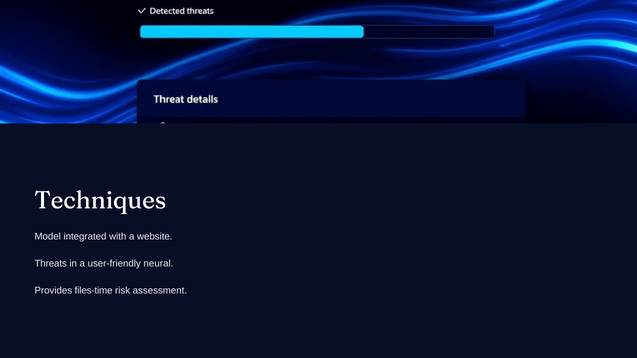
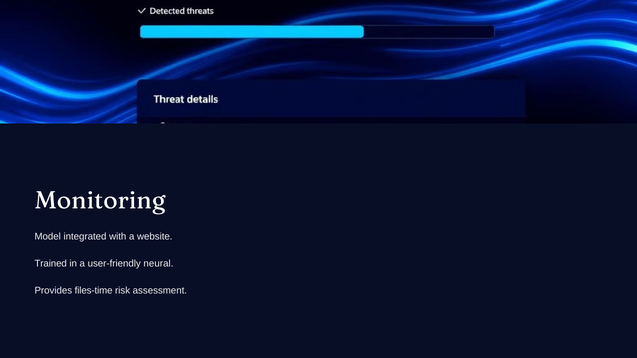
Techniques: Techniques -> Monitoring (100, 200)
Threats: Threats -> Trained (51, 264)
